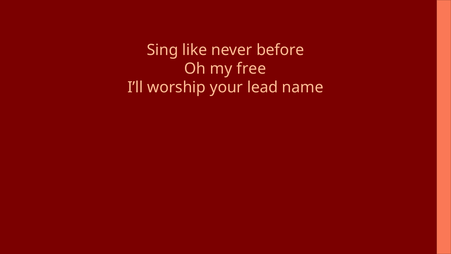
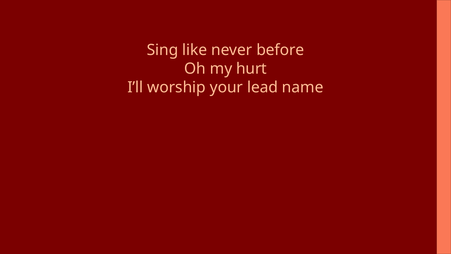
free: free -> hurt (252, 69)
